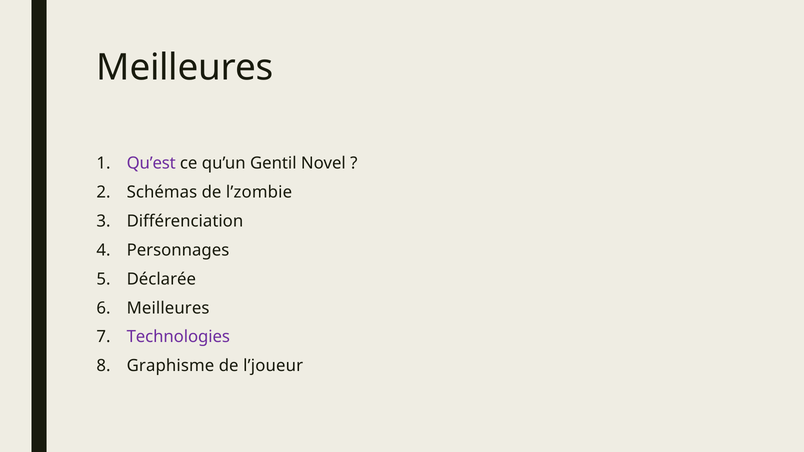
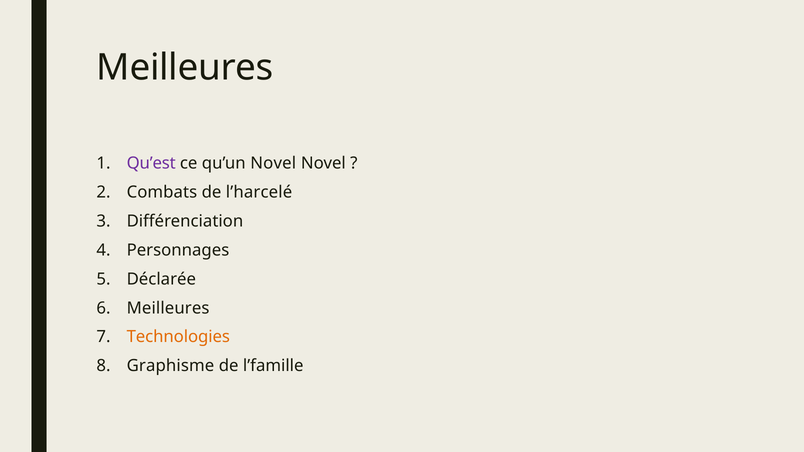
qu’un Gentil: Gentil -> Novel (273, 163)
Schémas: Schémas -> Combats (162, 192)
l’zombie: l’zombie -> l’harcelé (259, 192)
Technologies colour: purple -> orange (178, 337)
l’joueur: l’joueur -> l’famille (273, 366)
